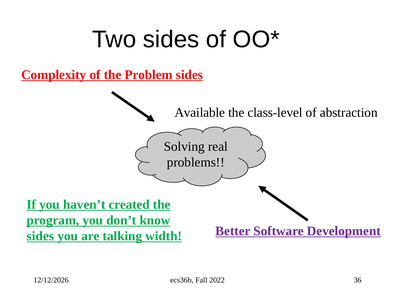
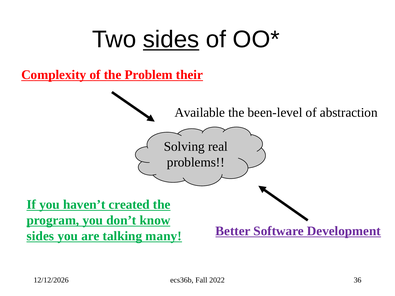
sides underline: none -> present (171, 40)
Problem sides: sides -> their (189, 75)
class-level: class-level -> been-level (275, 113)
width: width -> many (164, 236)
